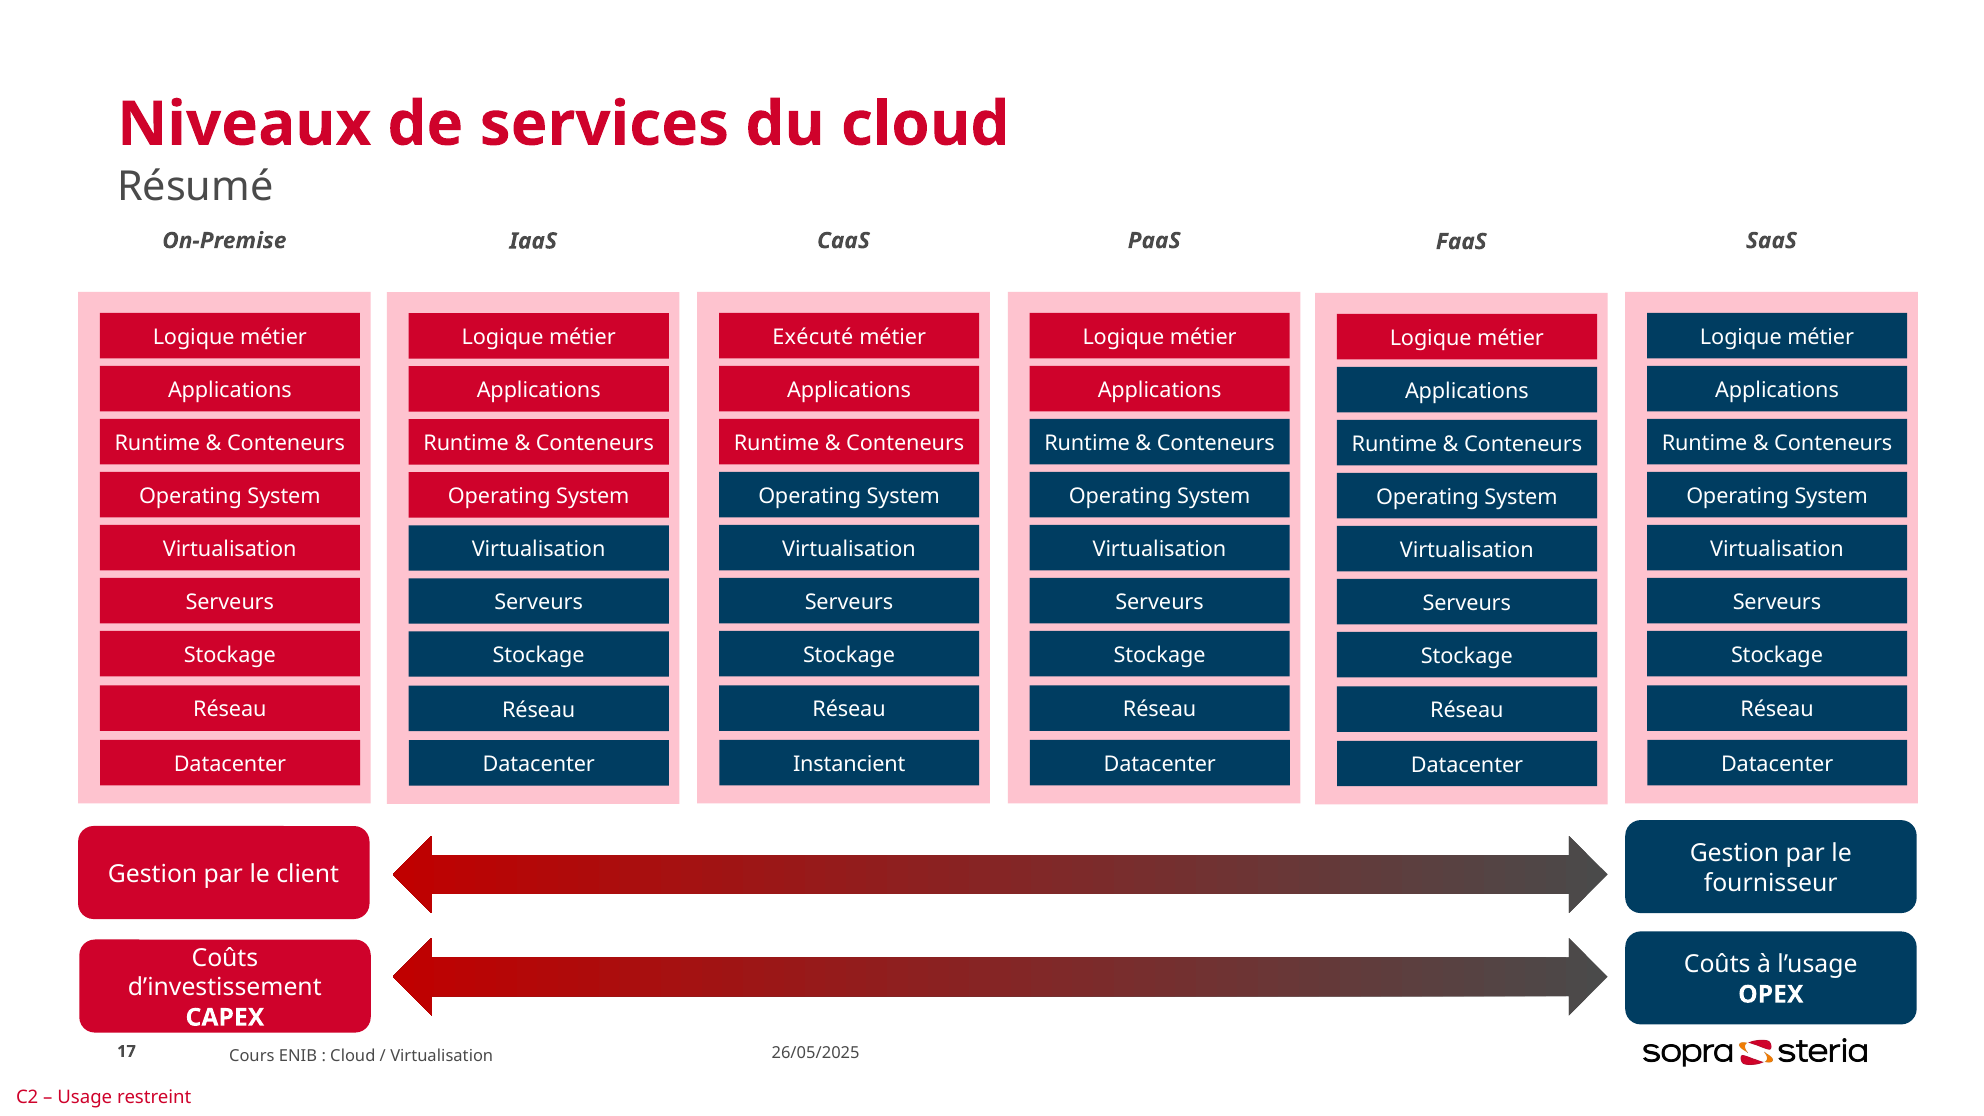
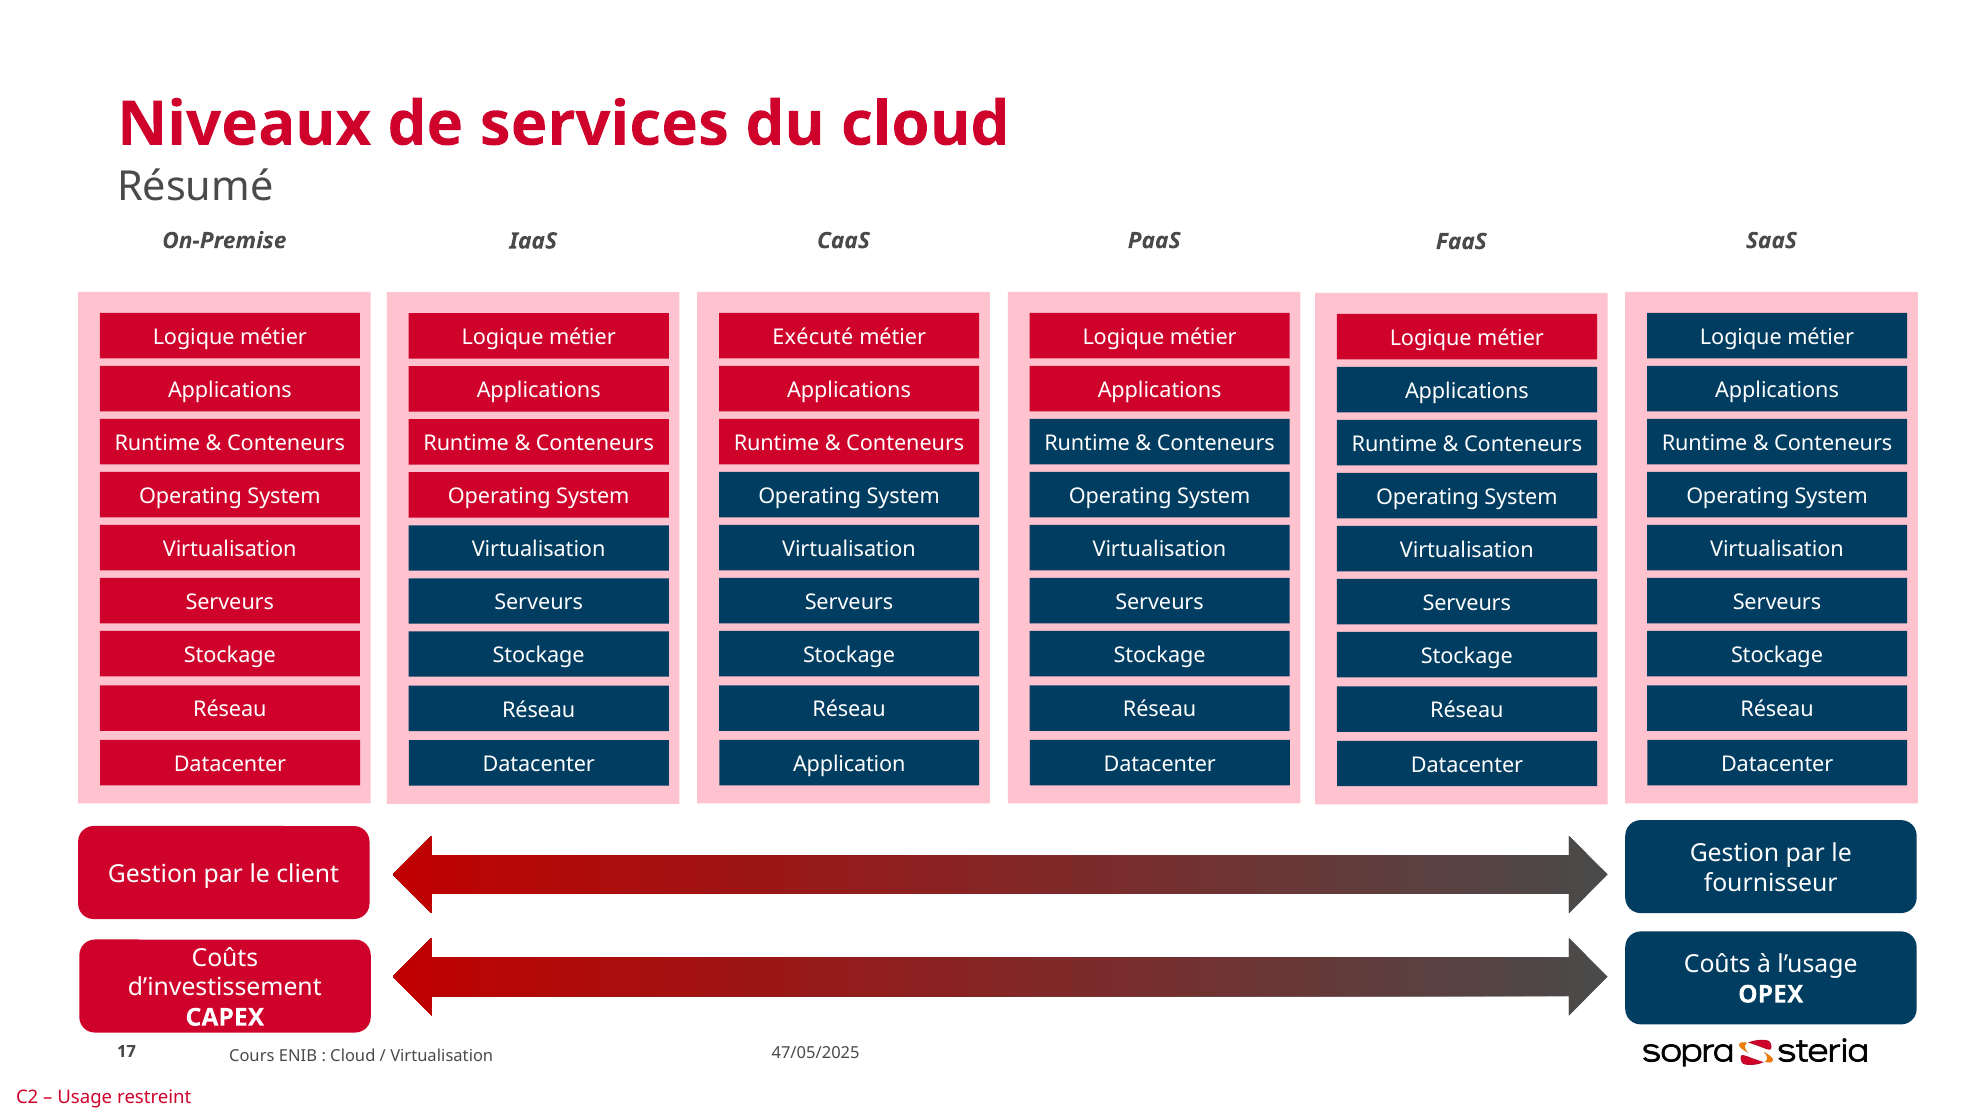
Instancient: Instancient -> Application (849, 764)
26/05/2025: 26/05/2025 -> 47/05/2025 (816, 1053)
